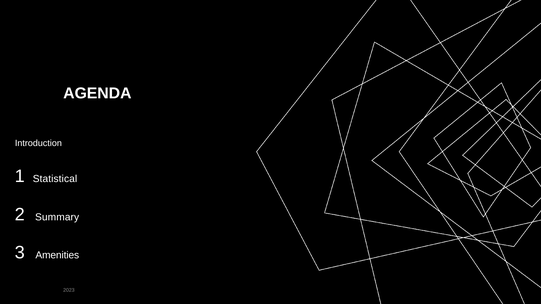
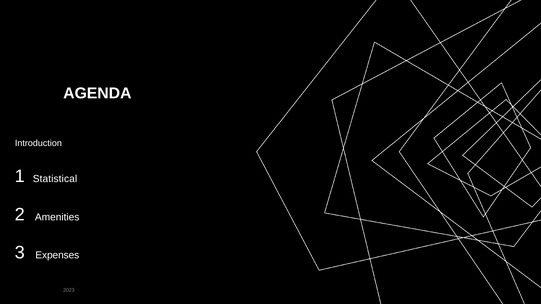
Summary: Summary -> Amenities (57, 217)
Amenities: Amenities -> Expenses (57, 255)
